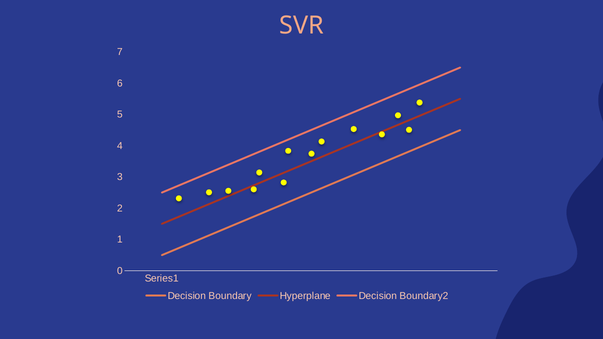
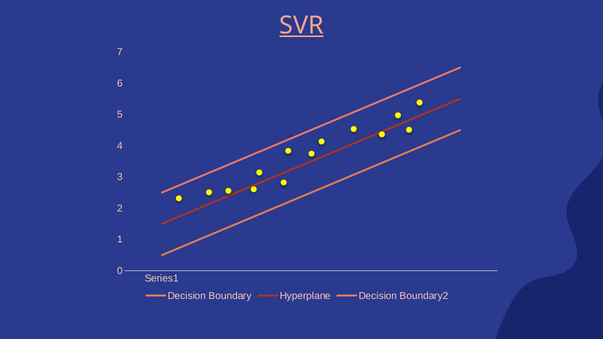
SVR underline: none -> present (301, 25)
